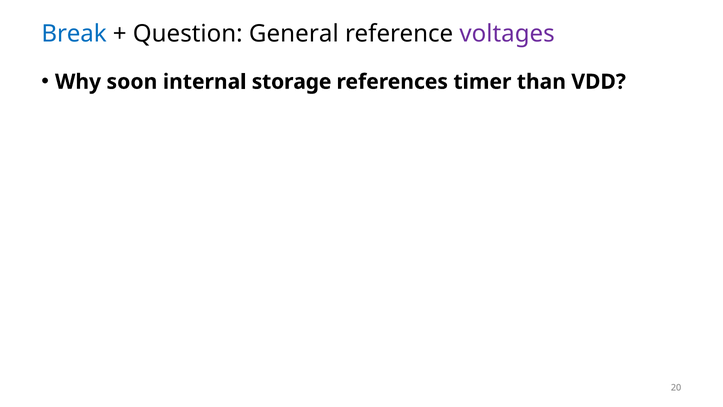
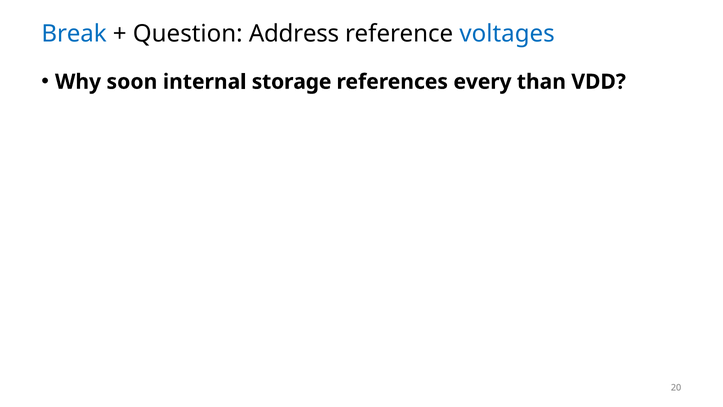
General: General -> Address (294, 34)
voltages colour: purple -> blue (507, 34)
timer: timer -> every (482, 82)
